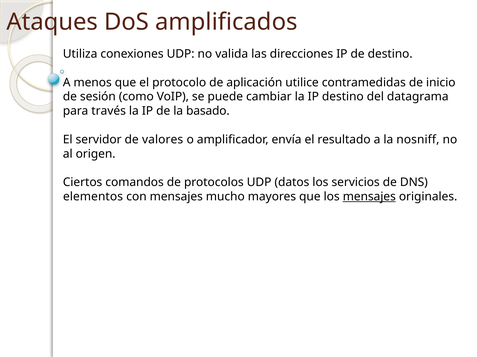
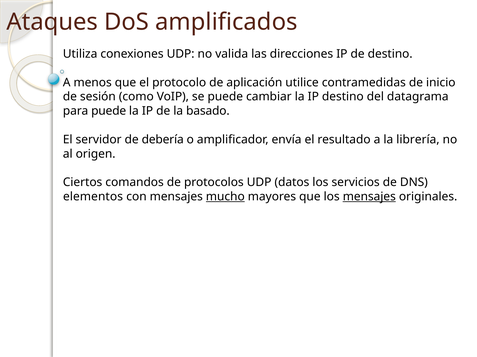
para través: través -> puede (109, 111)
valores: valores -> debería (163, 140)
nosniff: nosniff -> librería (418, 140)
mucho underline: none -> present (225, 197)
